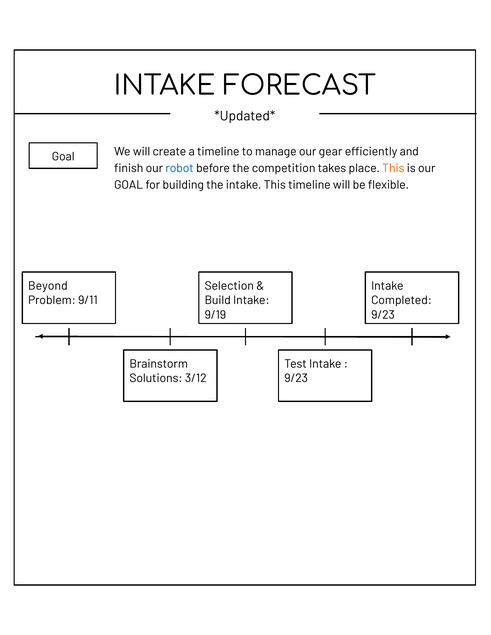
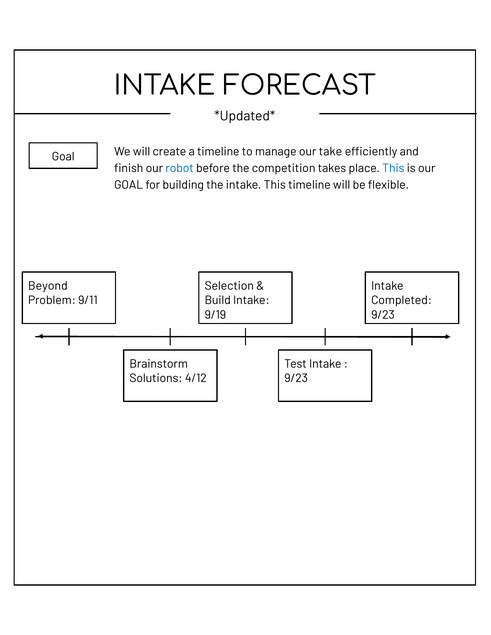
gear: gear -> take (330, 152)
This colour: orange -> blue (393, 168)
3/12: 3/12 -> 4/12 (196, 378)
